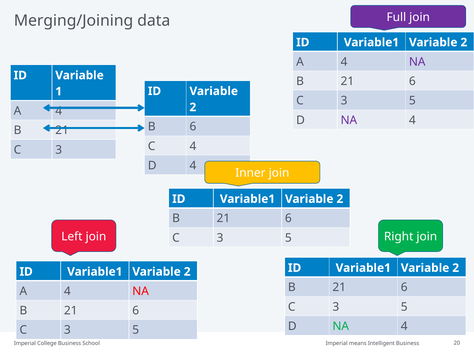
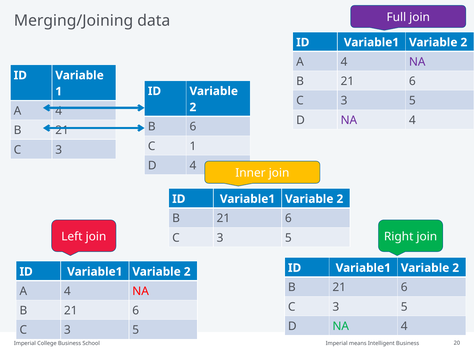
C 4: 4 -> 1 (193, 146)
